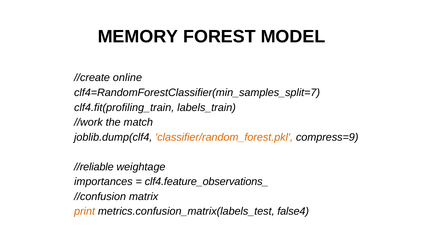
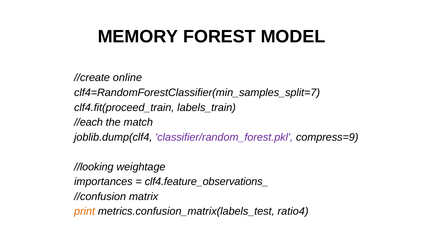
clf4.fit(profiling_train: clf4.fit(profiling_train -> clf4.fit(proceed_train (124, 107)
//work: //work -> //each (88, 122)
classifier/random_forest.pkl colour: orange -> purple (224, 137)
//reliable: //reliable -> //looking (94, 167)
false4: false4 -> ratio4 (293, 211)
